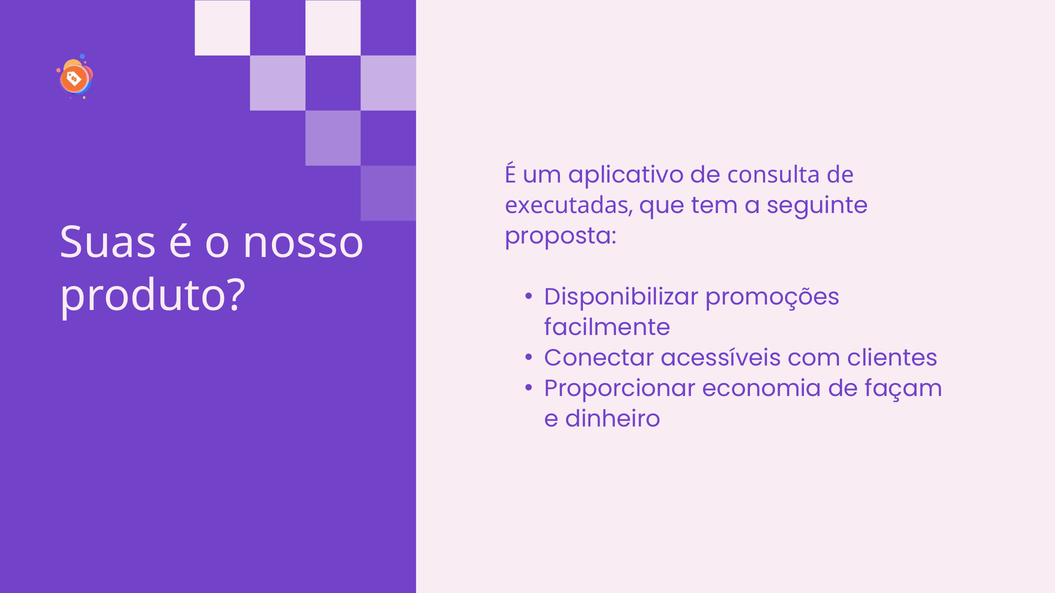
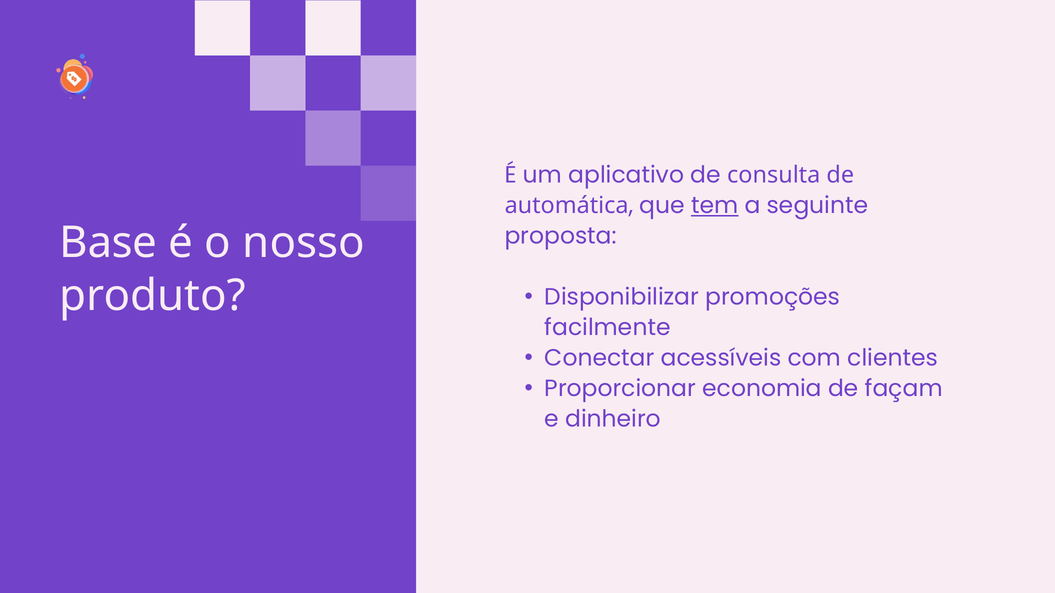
executadas: executadas -> automática (567, 206)
tem underline: none -> present (715, 206)
Suas: Suas -> Base (108, 243)
